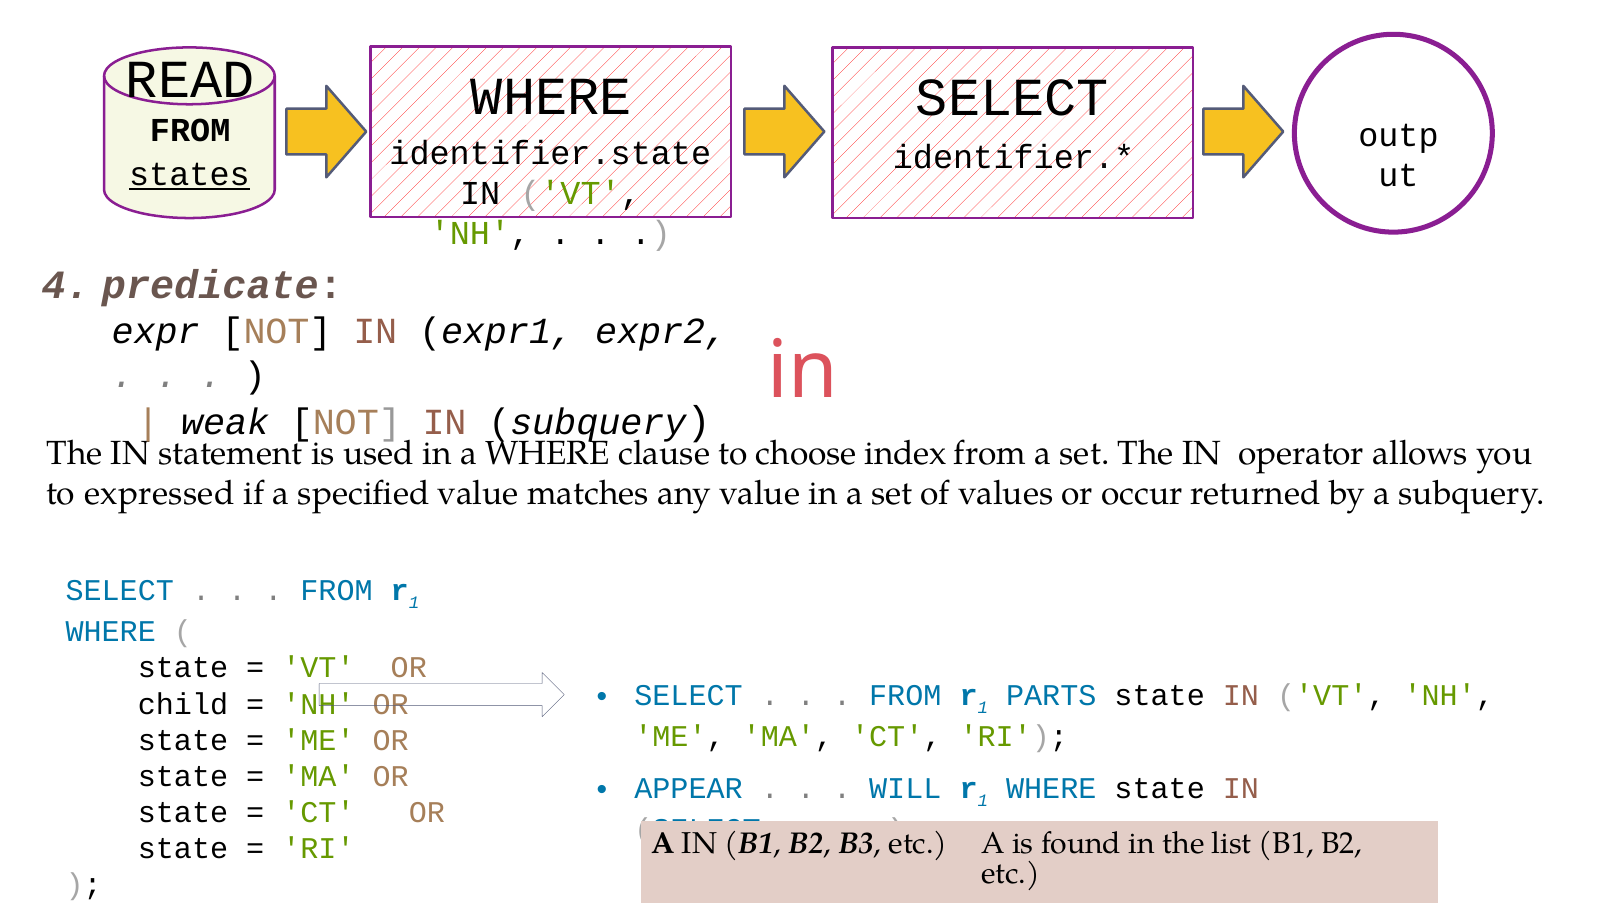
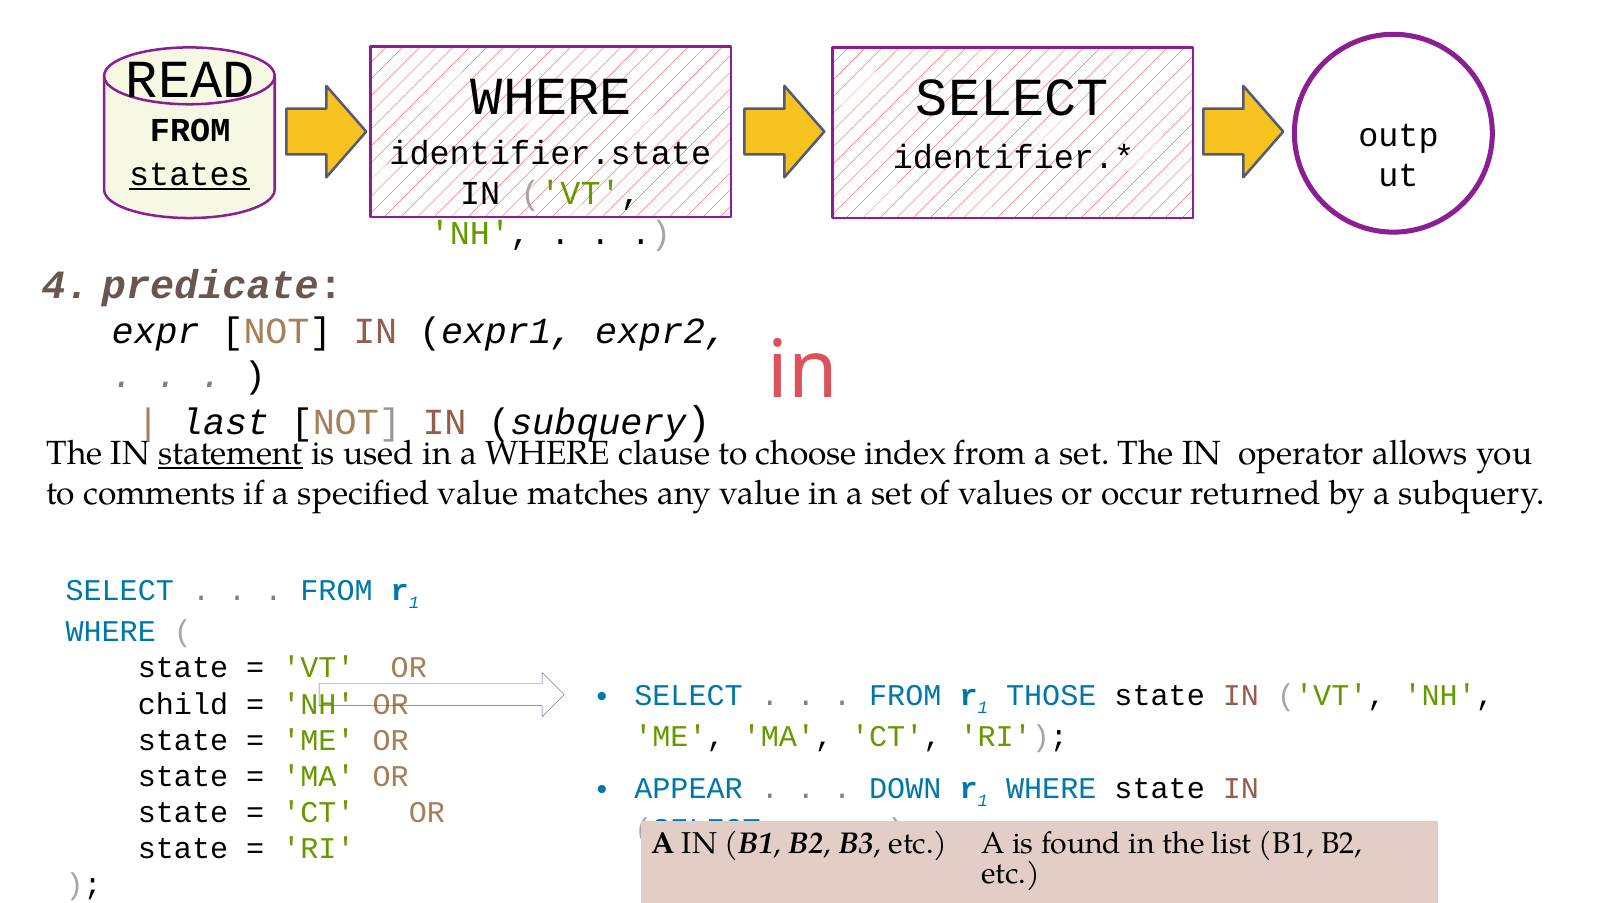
weak: weak -> last (225, 423)
statement underline: none -> present (231, 454)
expressed: expressed -> comments (160, 494)
PARTS: PARTS -> THOSE (1051, 696)
WILL: WILL -> DOWN (905, 789)
